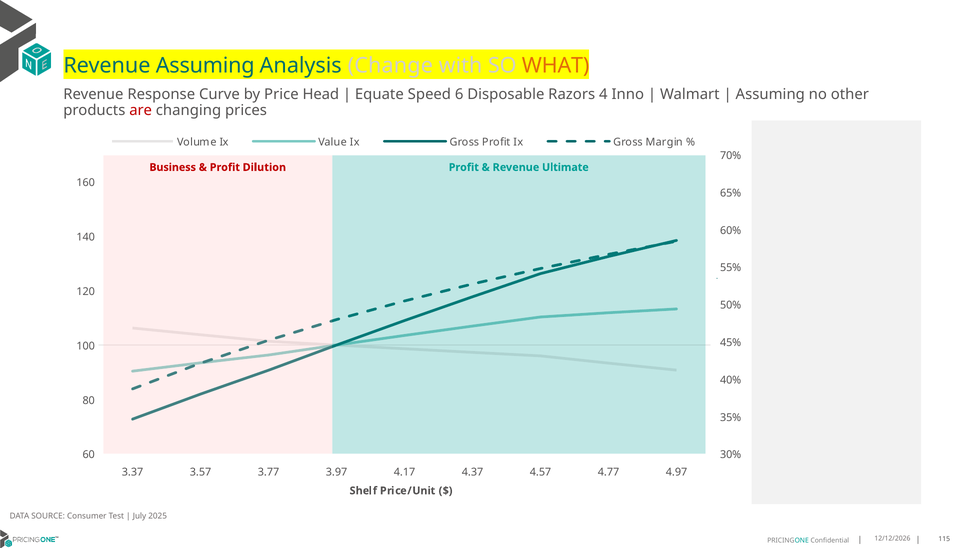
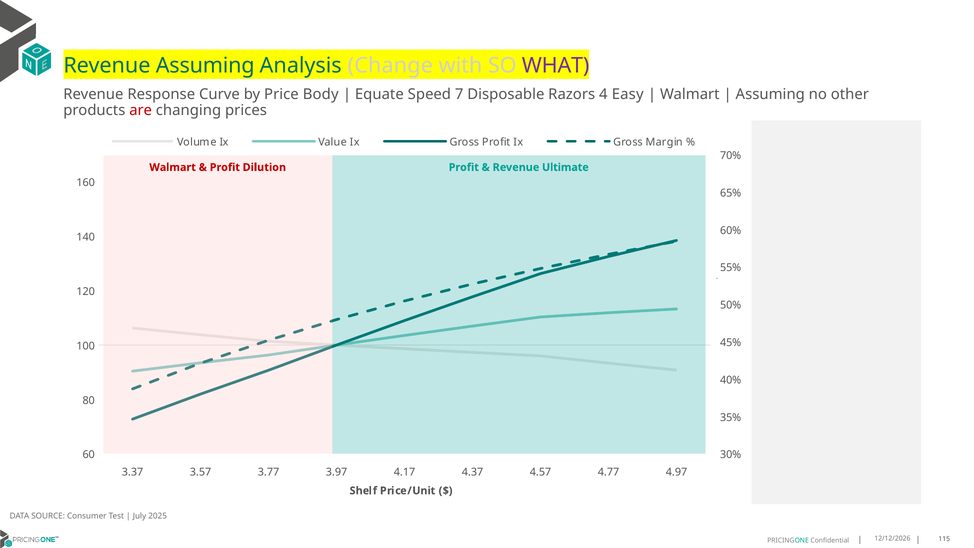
WHAT colour: orange -> purple (556, 65)
Head: Head -> Body (321, 94)
6: 6 -> 7 (459, 94)
Inno: Inno -> Easy (628, 94)
Business: Business -> Walmart (173, 167)
